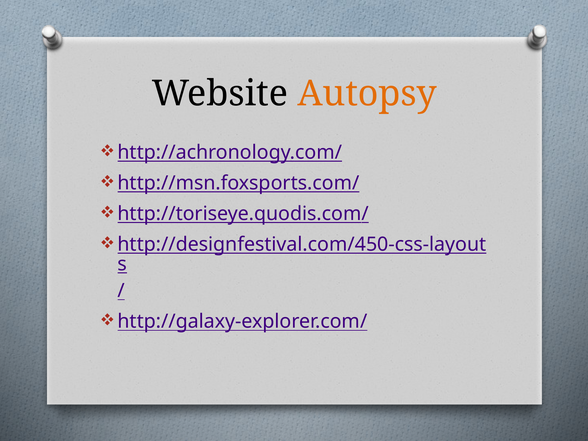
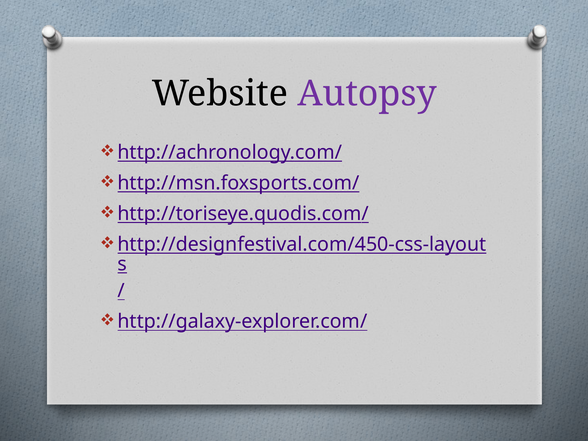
Autopsy colour: orange -> purple (367, 94)
